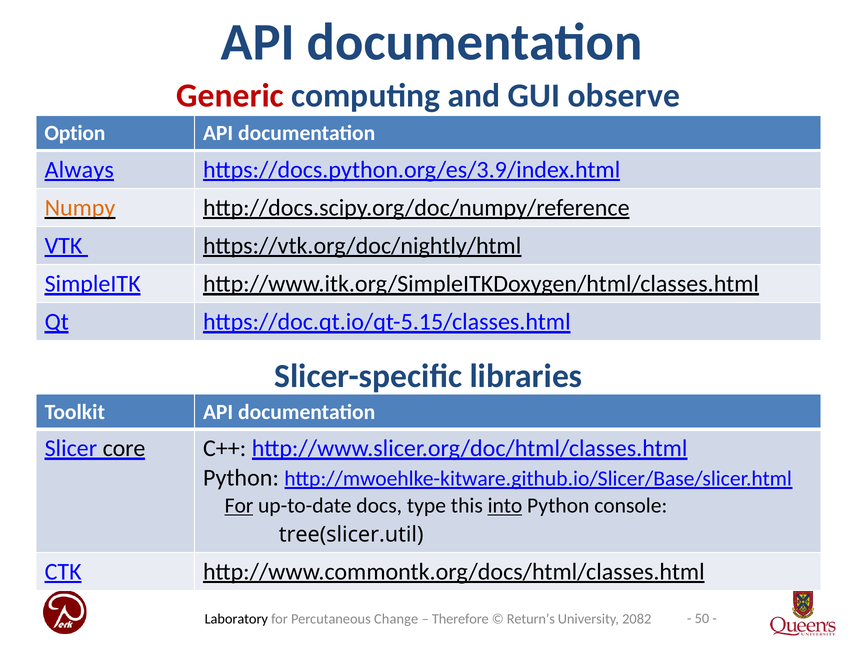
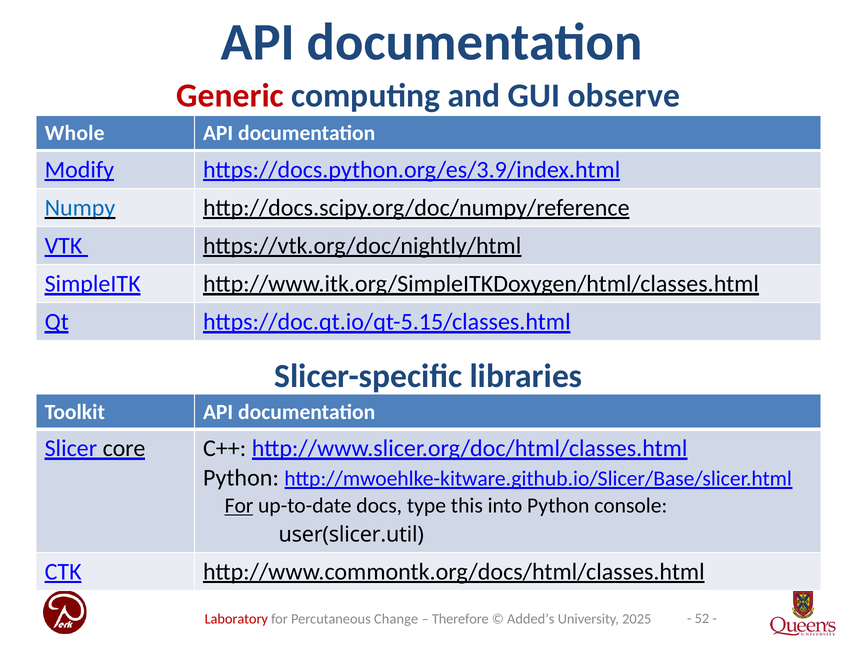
Option: Option -> Whole (75, 133)
Always: Always -> Modify (79, 170)
Numpy colour: orange -> blue (80, 208)
into underline: present -> none (505, 506)
tree(slicer.util: tree(slicer.util -> user(slicer.util (351, 535)
50: 50 -> 52 (702, 619)
Laboratory colour: black -> red (236, 619)
Return’s: Return’s -> Added’s (531, 619)
2082: 2082 -> 2025 (637, 619)
